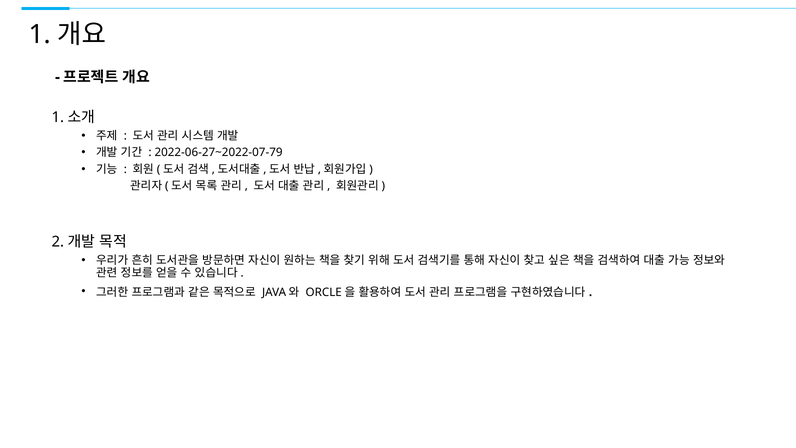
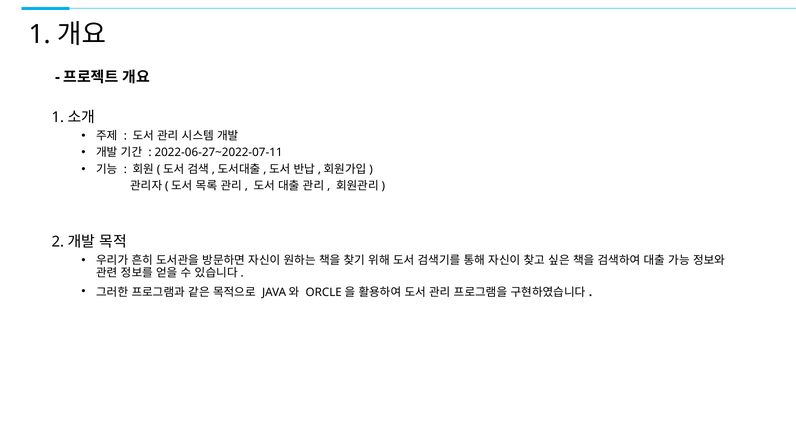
2022-06-27~2022-07-79: 2022-06-27~2022-07-79 -> 2022-06-27~2022-07-11 (219, 152)
